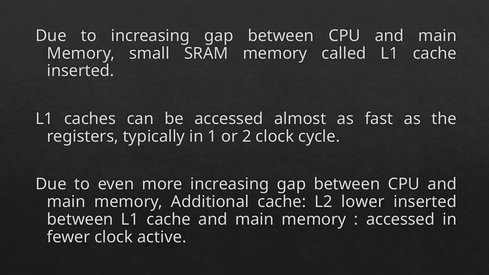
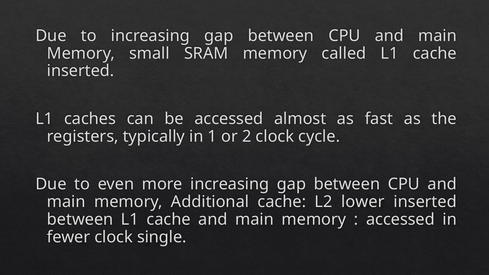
active: active -> single (162, 237)
